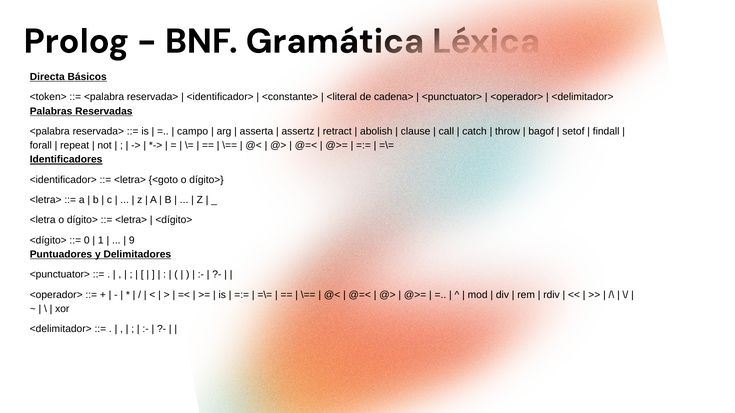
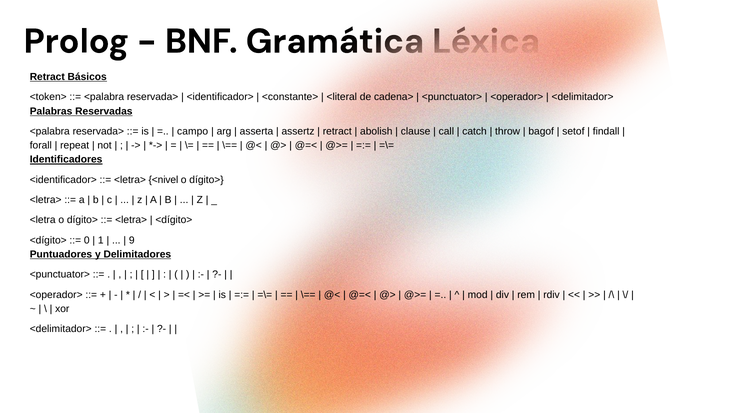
Directa: Directa -> Retract (47, 77)
<goto: <goto -> <nivel (163, 180)
